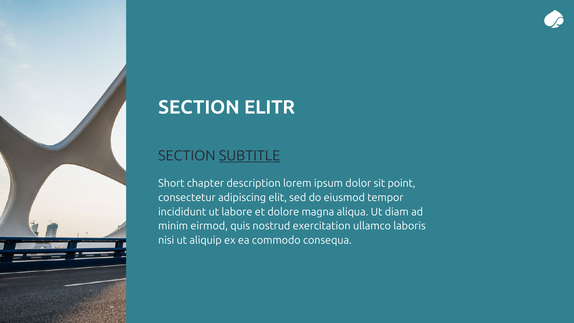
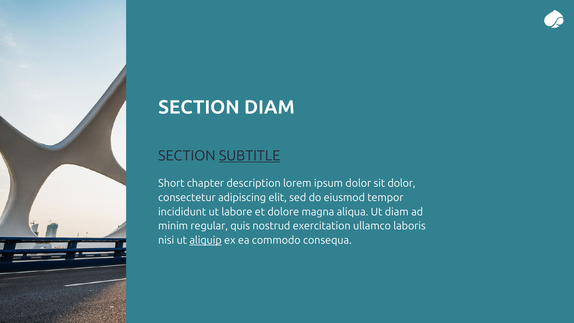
SECTION ELITR: ELITR -> DIAM (269, 107)
sit point: point -> dolor (402, 183)
eirmod: eirmod -> regular (209, 226)
aliquip underline: none -> present (206, 240)
